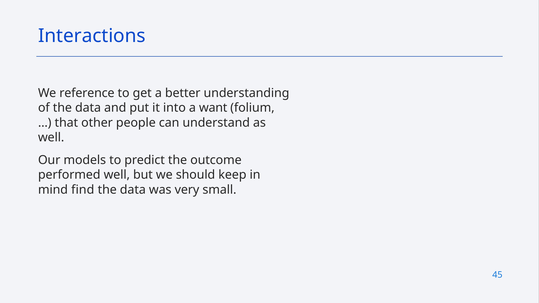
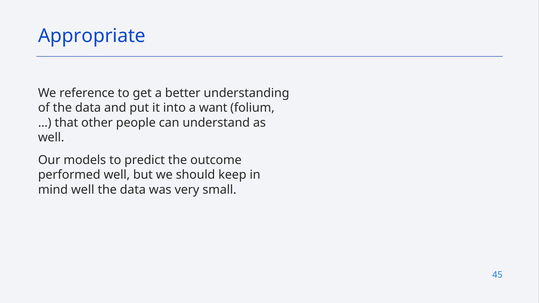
Interactions: Interactions -> Appropriate (92, 36)
mind find: find -> well (83, 190)
